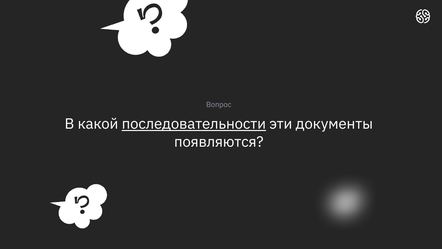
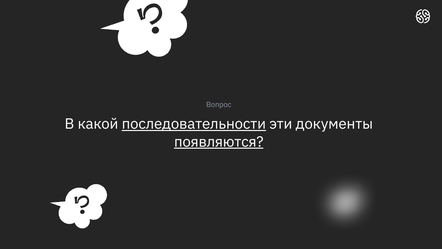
появляются underline: none -> present (219, 142)
